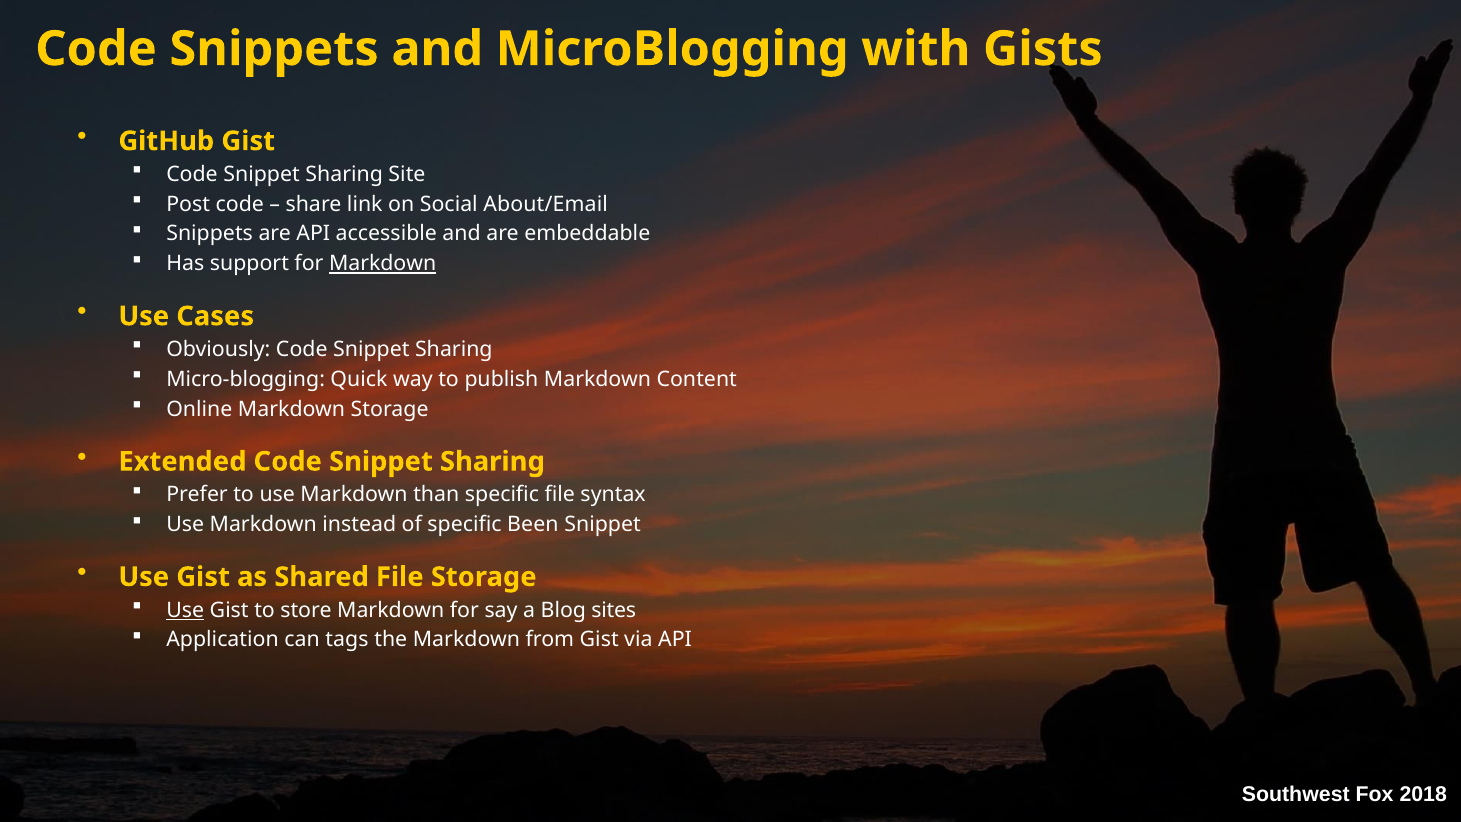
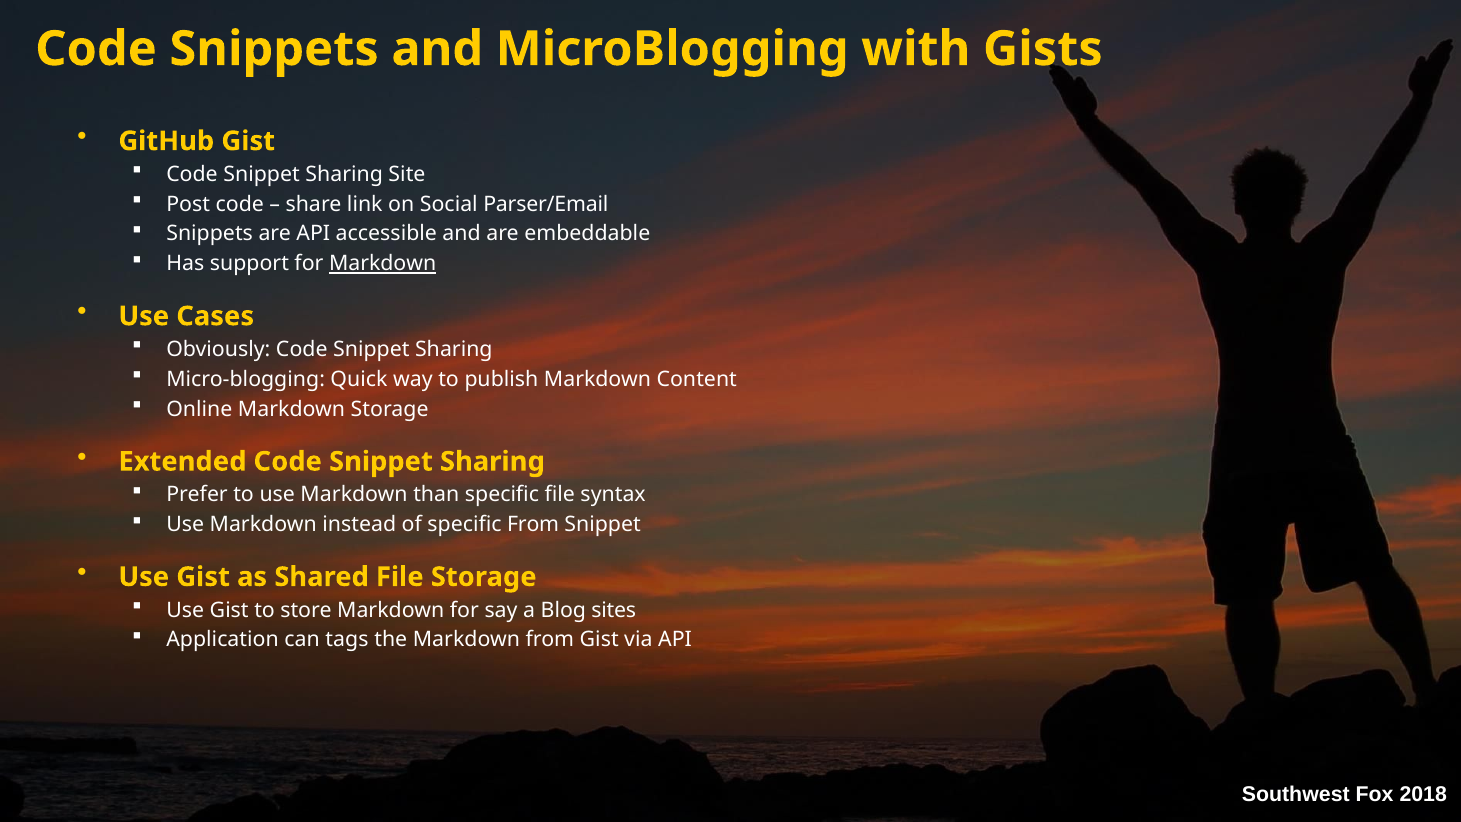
About/Email: About/Email -> Parser/Email (546, 204)
specific Been: Been -> From (533, 524)
Use underline: present -> none (185, 610)
